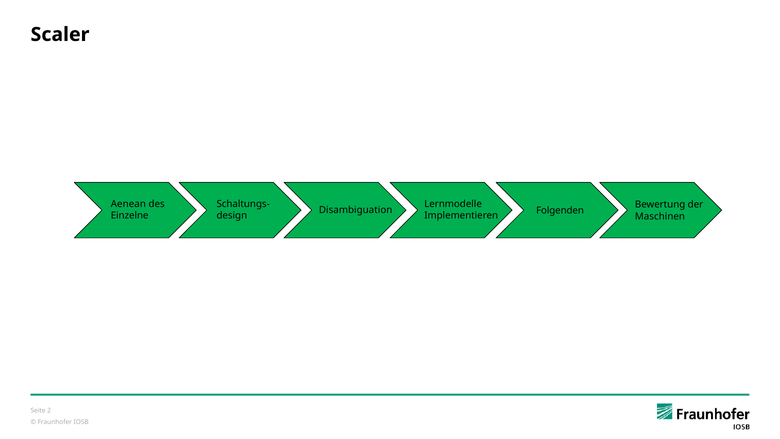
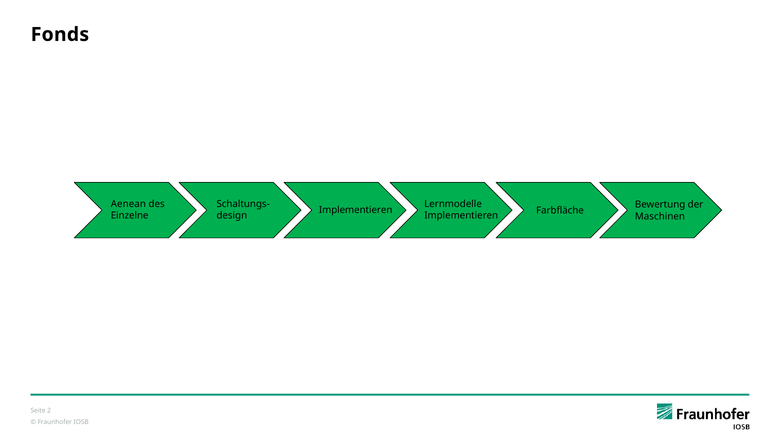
Scaler: Scaler -> Fonds (60, 34)
Disambiguation: Disambiguation -> Implementieren (356, 210)
Folgenden: Folgenden -> Farbfläche (560, 211)
